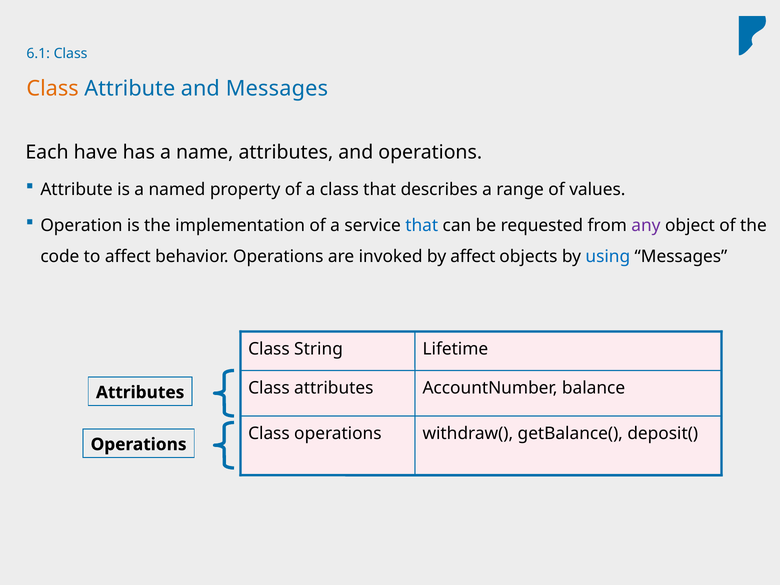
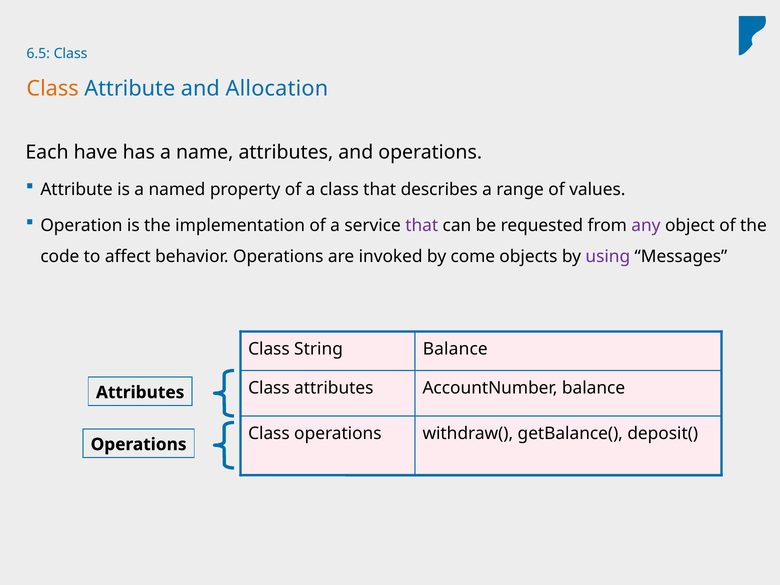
6.1: 6.1 -> 6.5 (38, 53)
and Messages: Messages -> Allocation (277, 89)
that colour: blue -> purple (422, 226)
by affect: affect -> come (473, 257)
using colour: blue -> purple (608, 257)
Lifetime: Lifetime -> Balance (455, 349)
